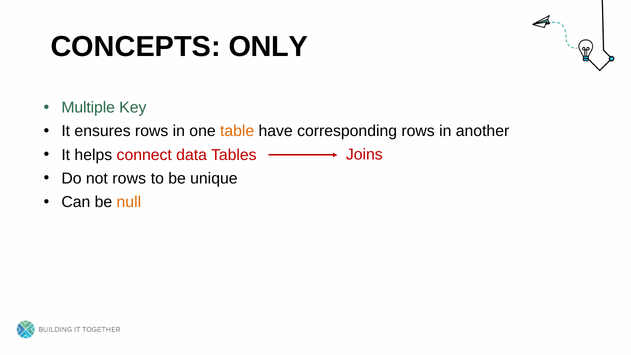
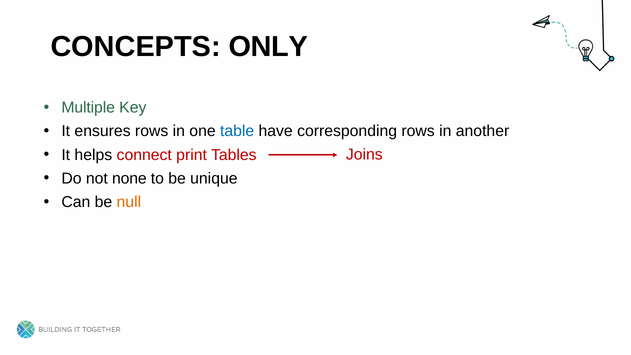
table colour: orange -> blue (237, 131)
data: data -> print (192, 155)
not rows: rows -> none (129, 178)
